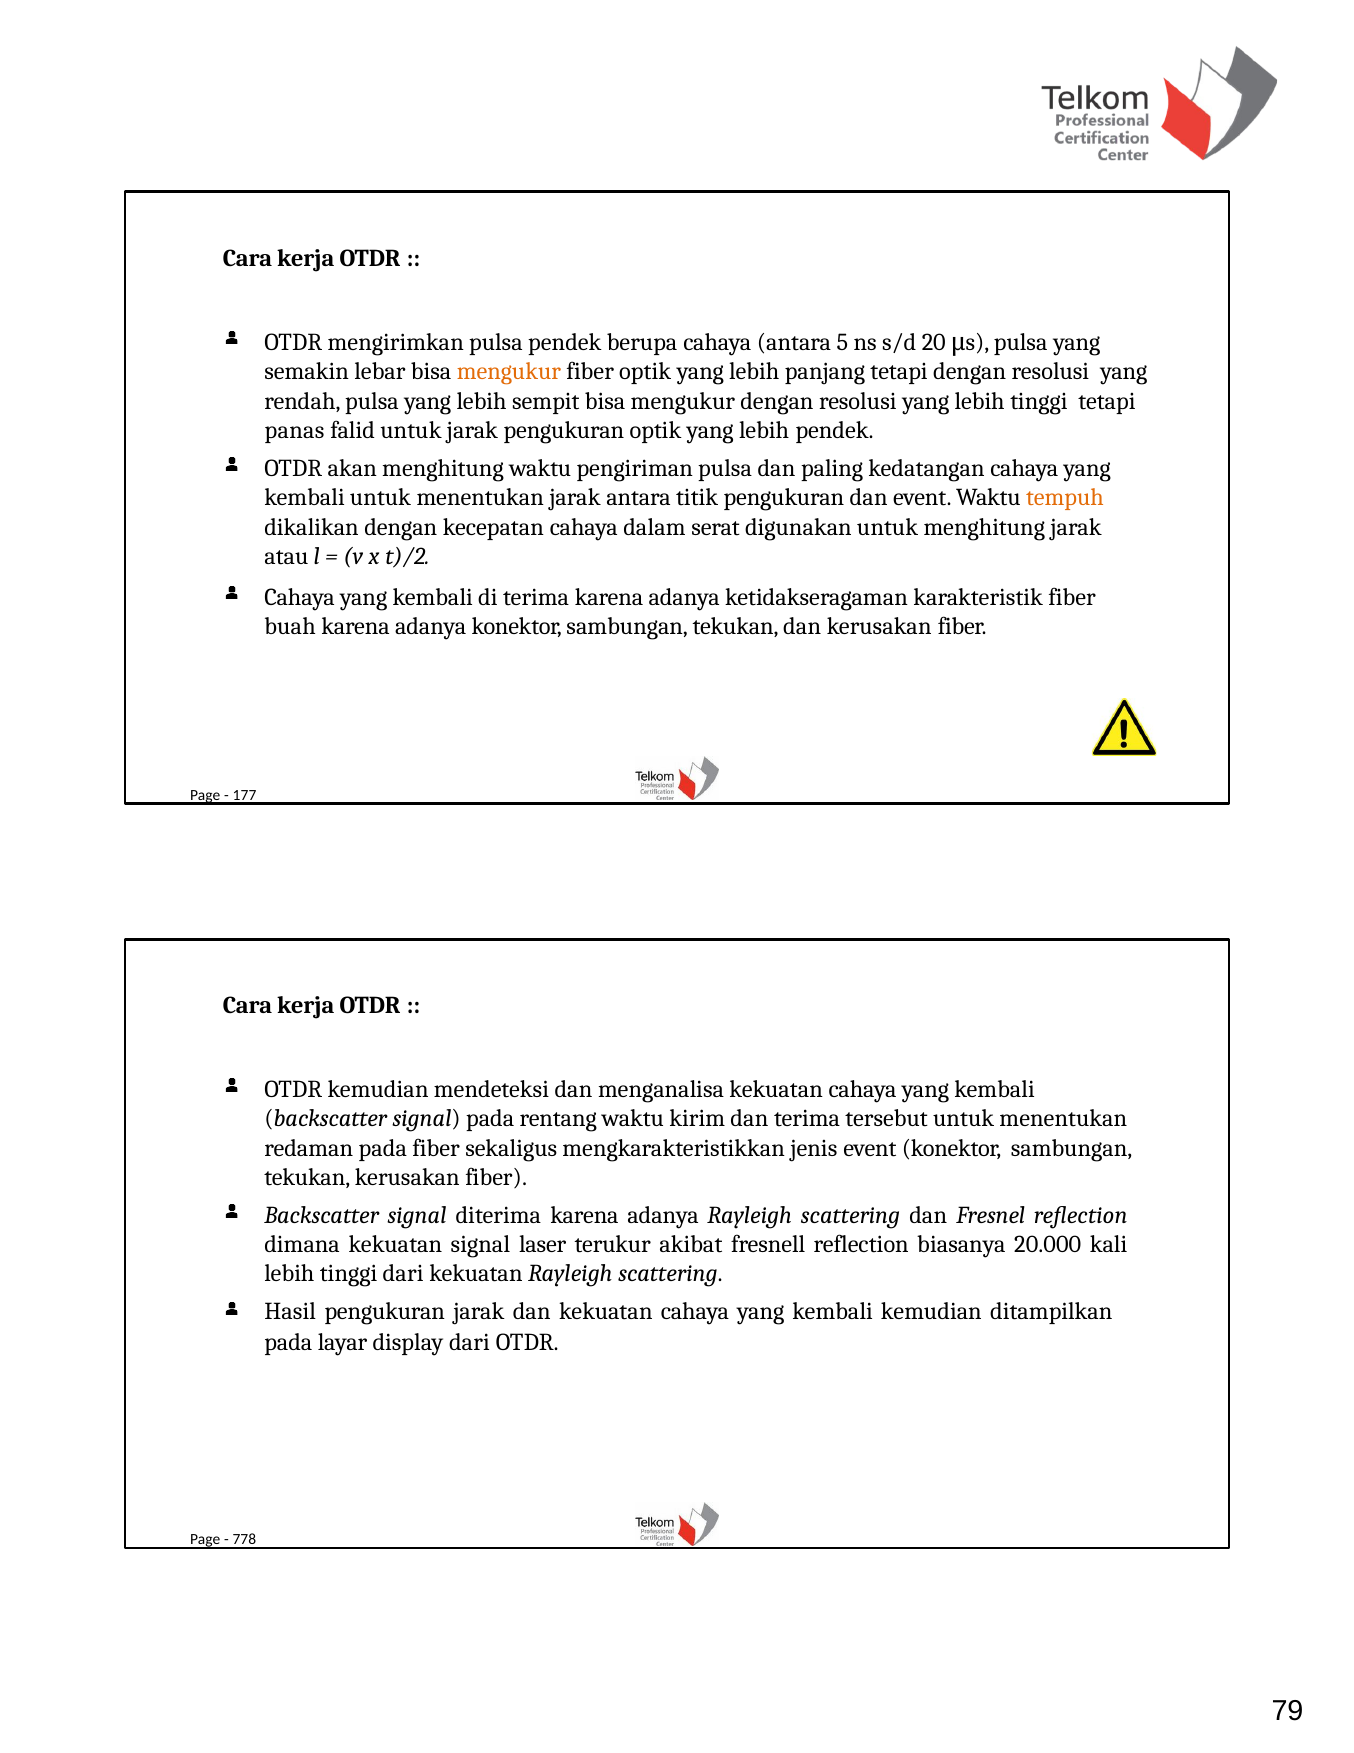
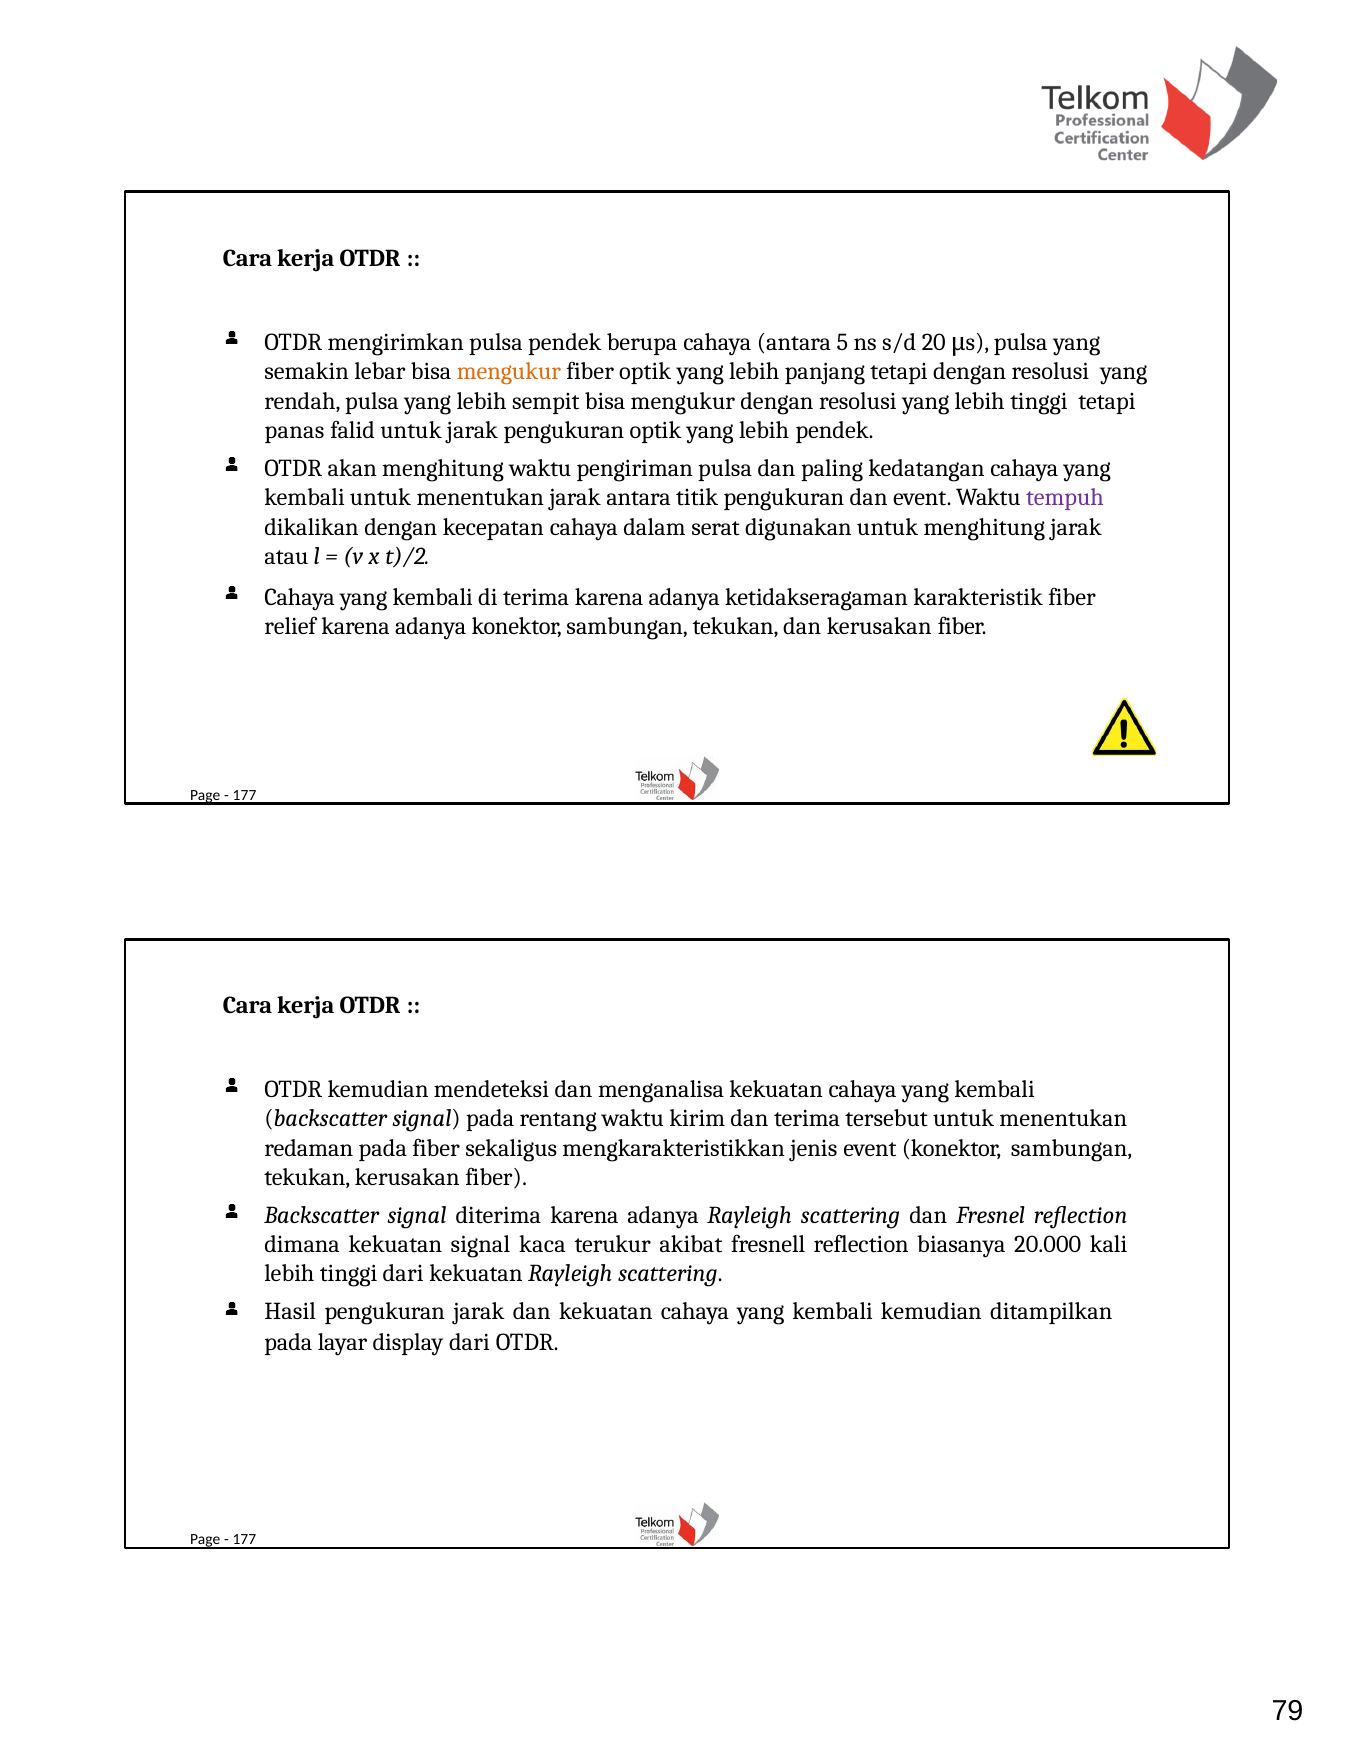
tempuh colour: orange -> purple (1065, 497)
buah: buah -> relief (290, 626)
laser: laser -> kaca (542, 1244)
778: 778 -> 177 (244, 1539)
